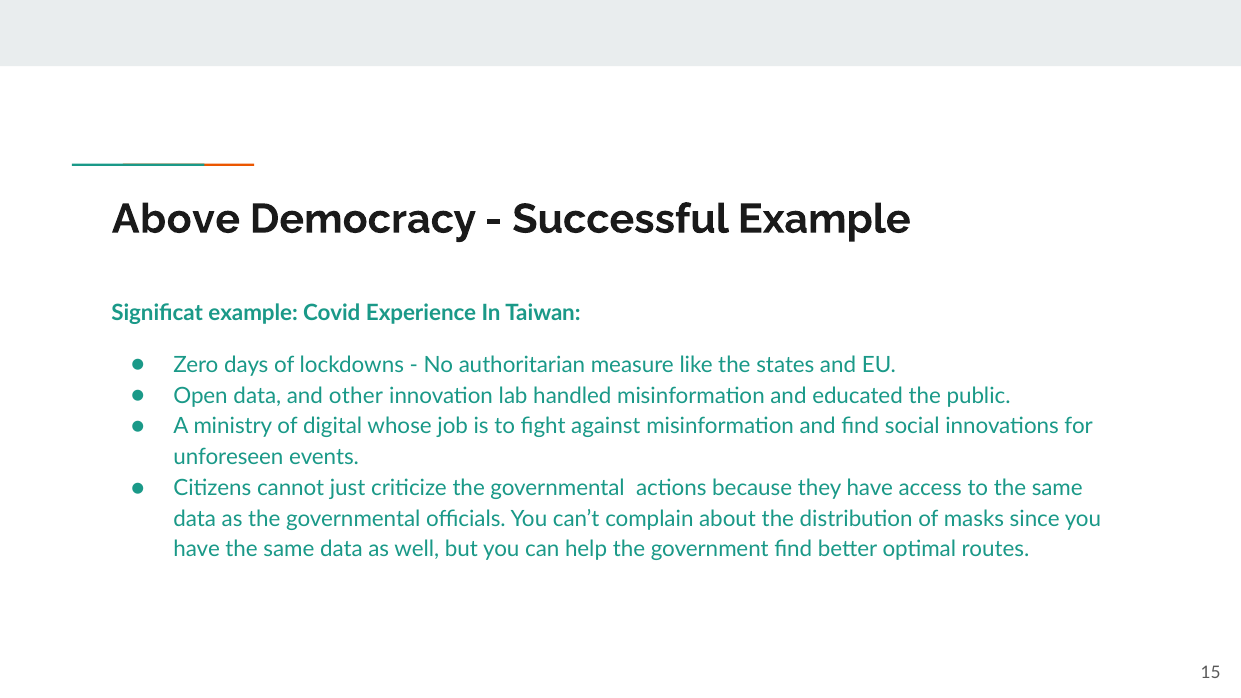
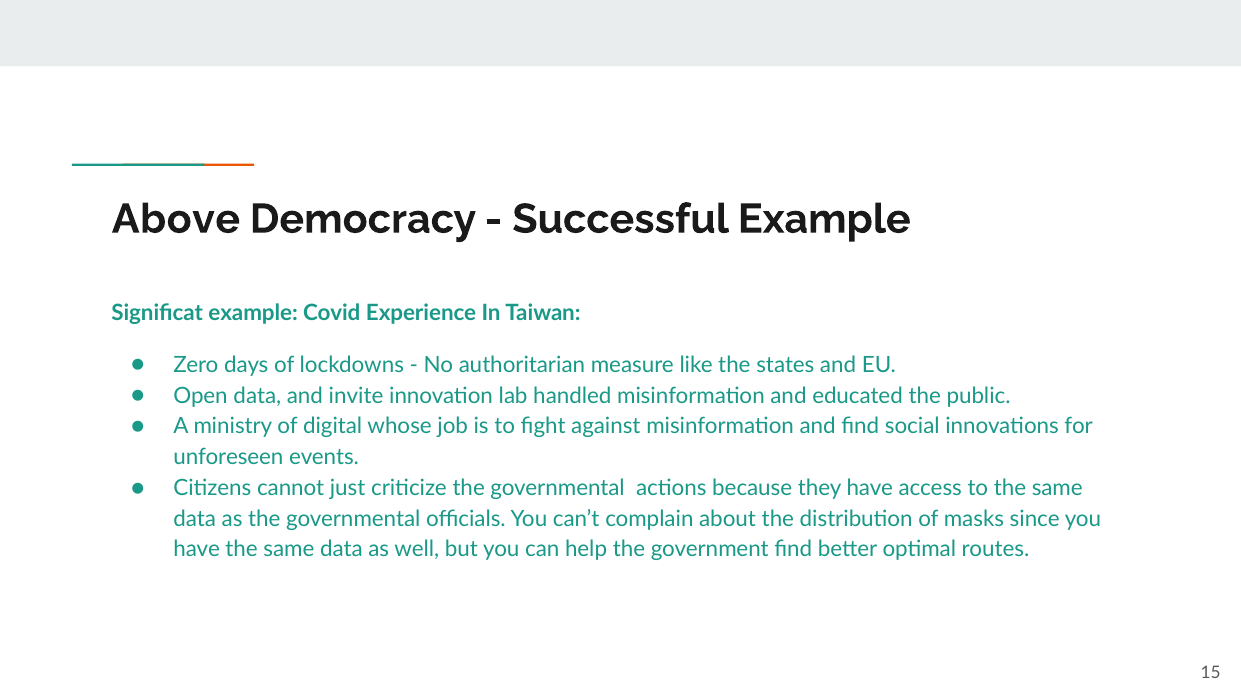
other: other -> invite (356, 396)
